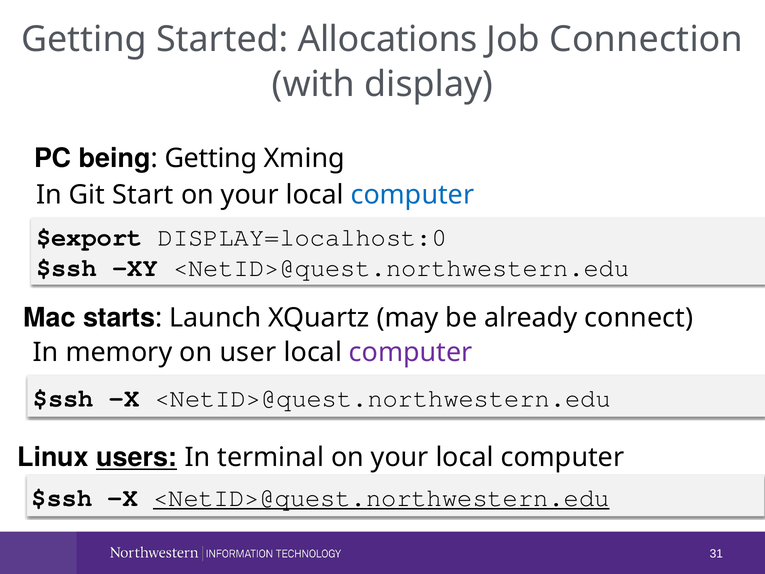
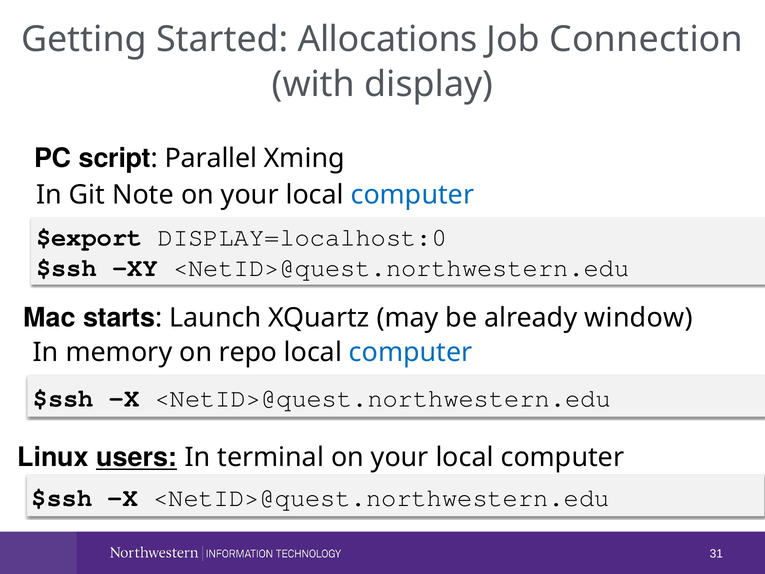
being: being -> script (115, 158)
Getting: Getting -> Parallel (211, 158)
Start: Start -> Note (143, 195)
connect: connect -> window (639, 318)
user: user -> repo (248, 352)
computer colour: purple -> blue (411, 352)
<NetID>@quest.northwestern.edu underline: present -> none (381, 498)
